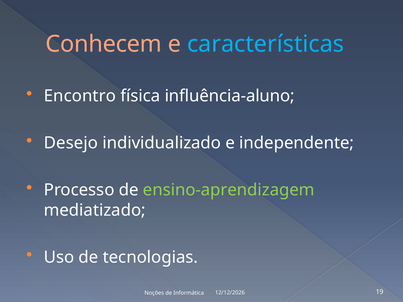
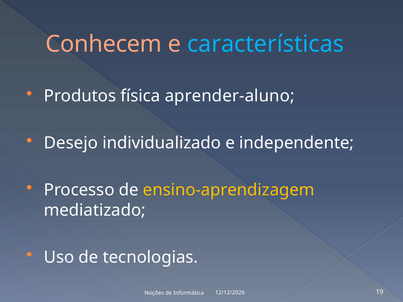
Encontro: Encontro -> Produtos (80, 96)
influência-aluno: influência-aluno -> aprender-aluno (230, 96)
ensino-aprendizagem colour: light green -> yellow (229, 190)
